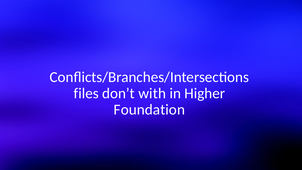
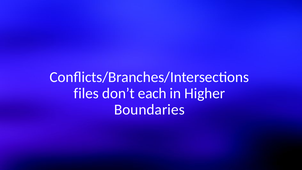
with: with -> each (152, 93)
Foundation: Foundation -> Boundaries (149, 110)
